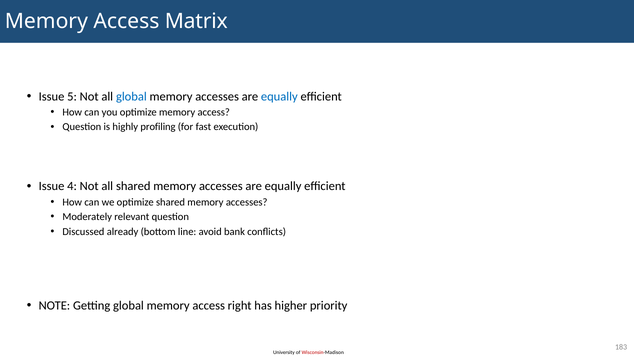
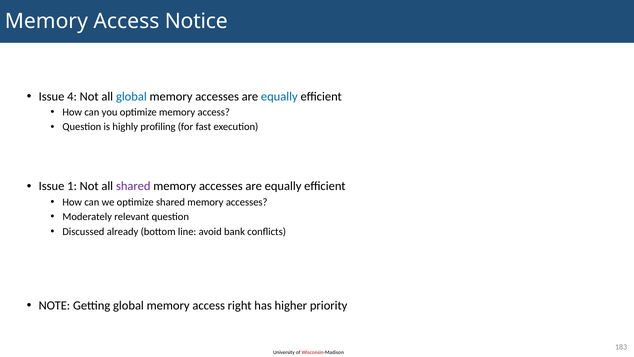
Matrix: Matrix -> Notice (196, 21)
5: 5 -> 4 (72, 96)
4: 4 -> 1 (72, 186)
shared colour: black -> purple (133, 186)
